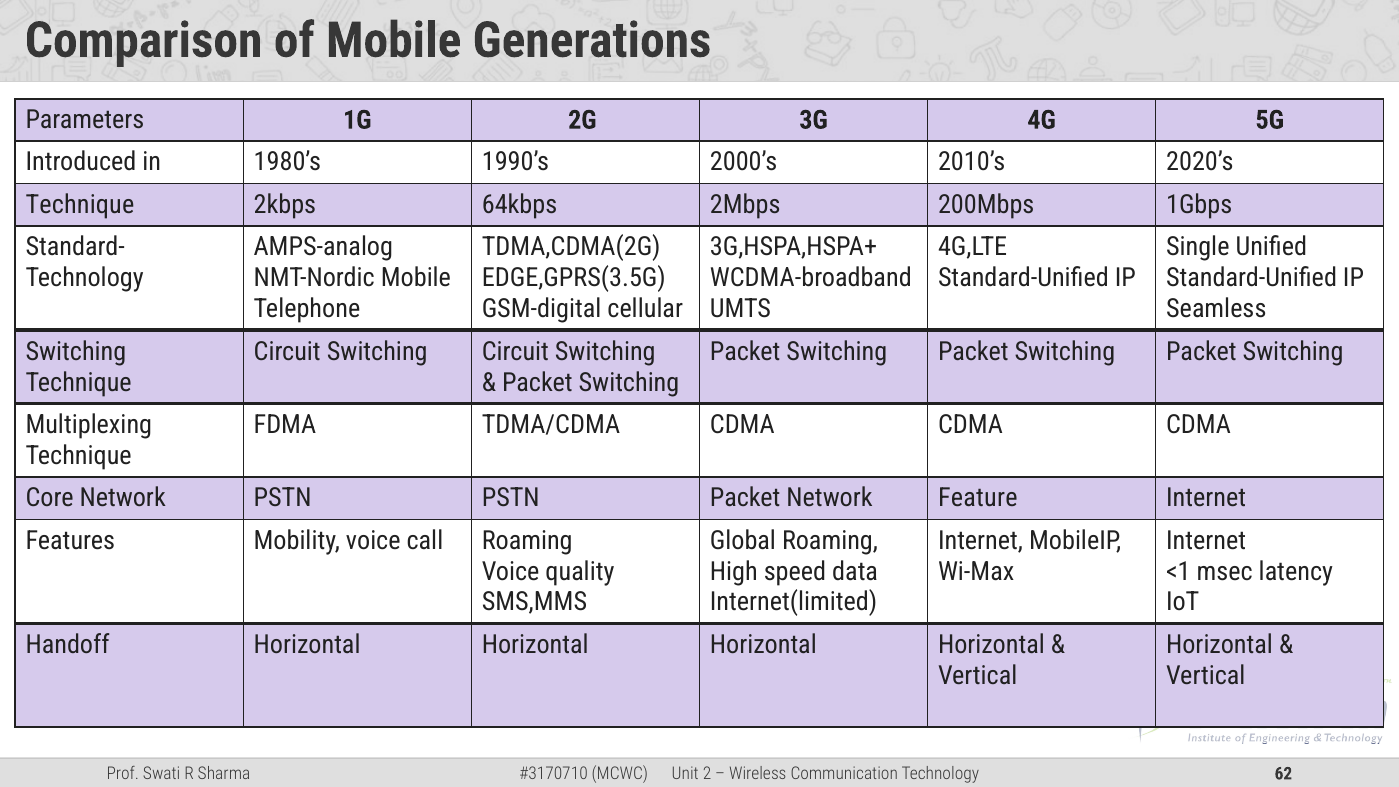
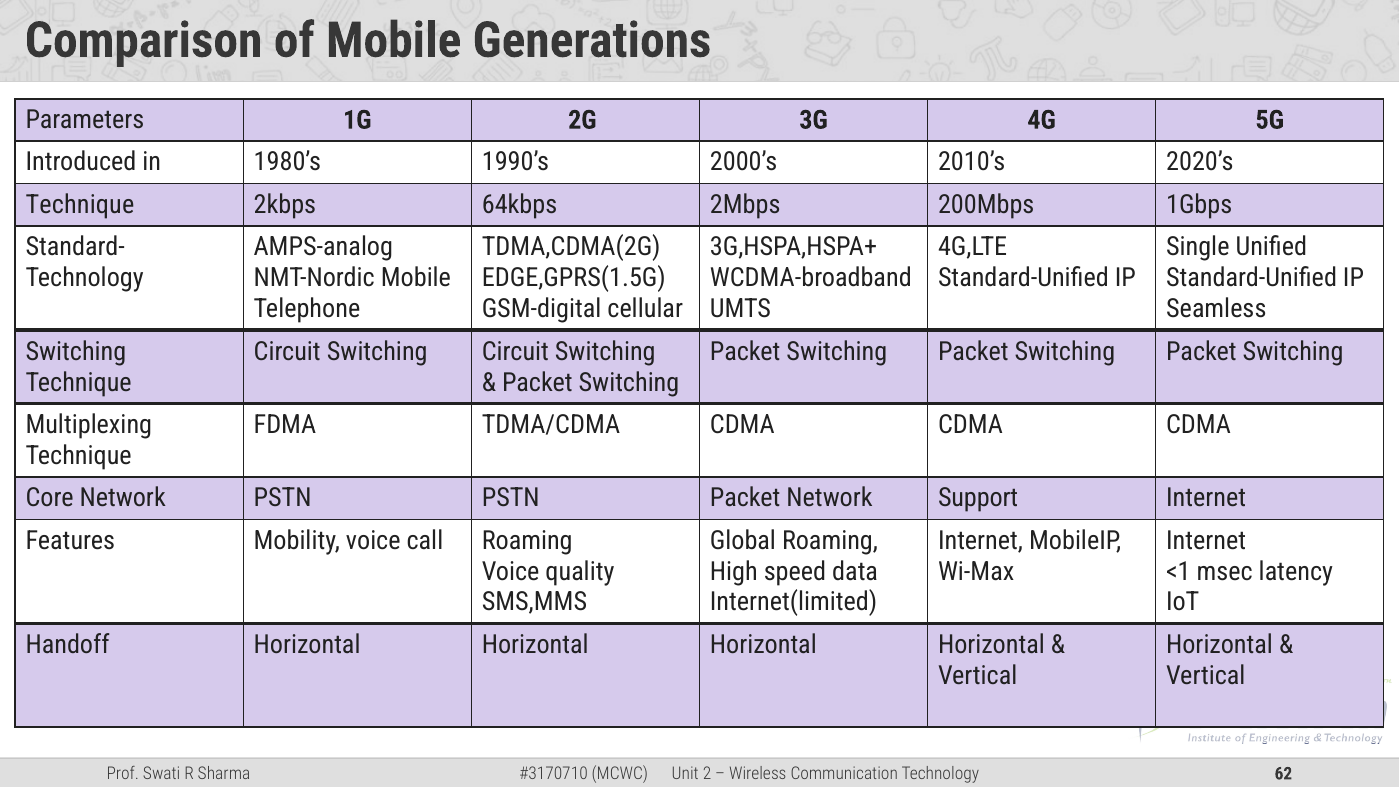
EDGE,GPRS(3.5G: EDGE,GPRS(3.5G -> EDGE,GPRS(1.5G (574, 278)
Feature: Feature -> Support (978, 498)
